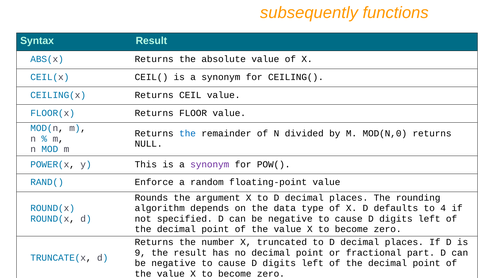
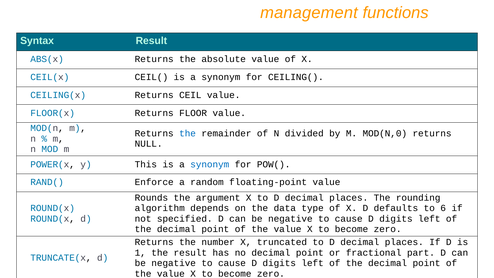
subsequently: subsequently -> management (309, 13)
synonym colour: purple -> blue (210, 164)
4: 4 -> 6 (443, 208)
9: 9 -> 1 (140, 253)
